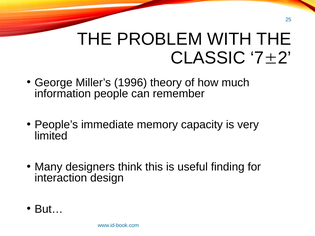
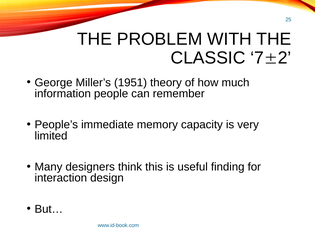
1996: 1996 -> 1951 (131, 83)
